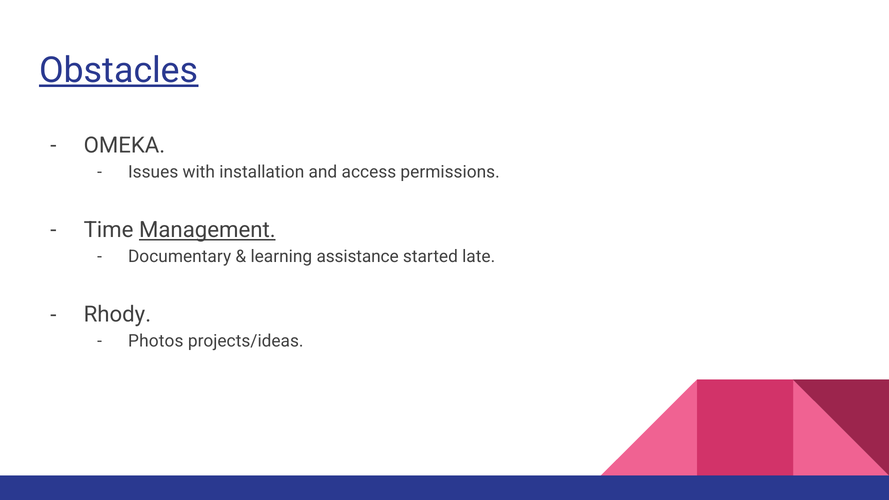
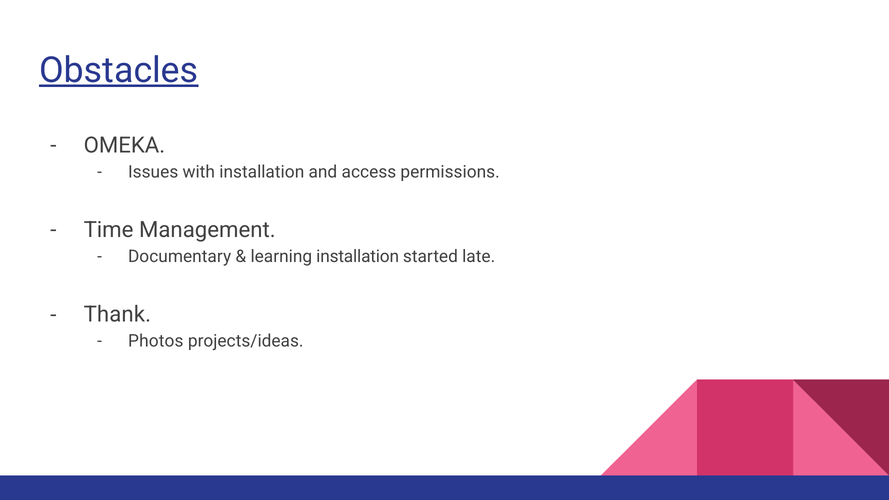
Management underline: present -> none (207, 230)
learning assistance: assistance -> installation (358, 256)
Rhody: Rhody -> Thank (117, 315)
